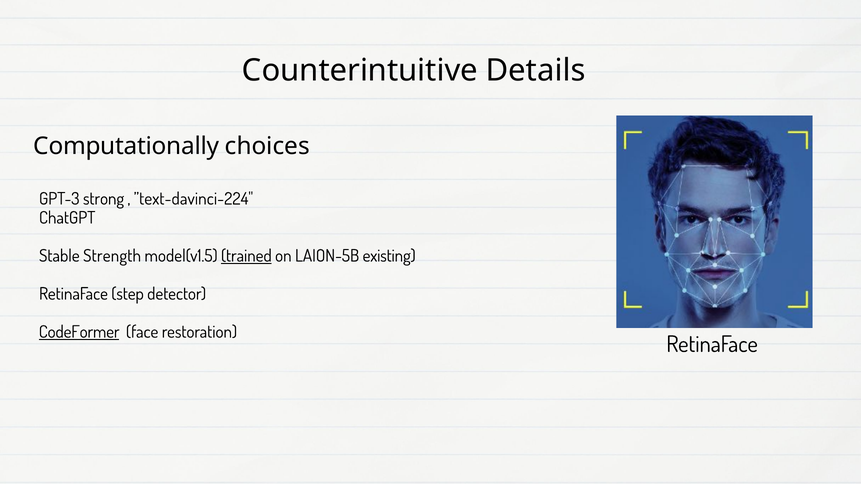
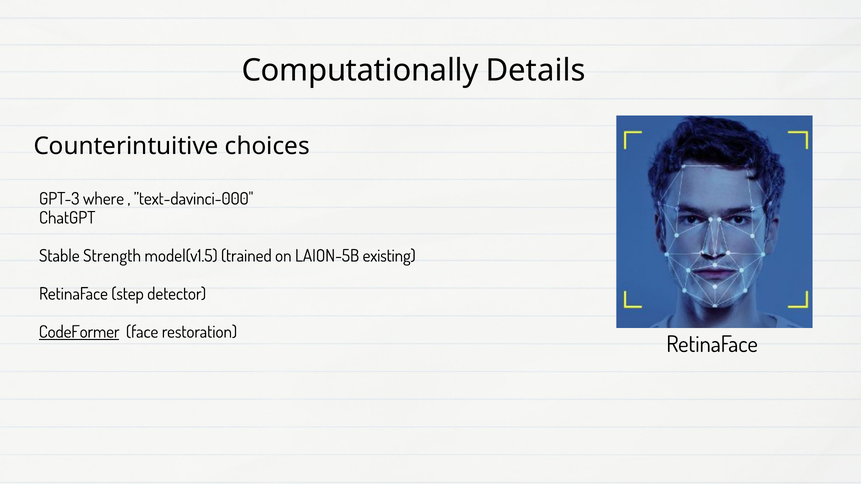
Counterintuitive: Counterintuitive -> Computationally (360, 71)
Computationally: Computationally -> Counterintuitive (126, 146)
strong: strong -> where (104, 199)
”text-davinci-224: ”text-davinci-224 -> ”text-davinci-000 (193, 199)
trained underline: present -> none (246, 256)
